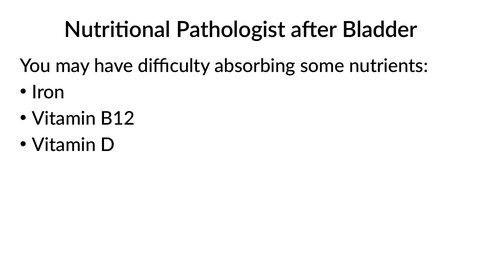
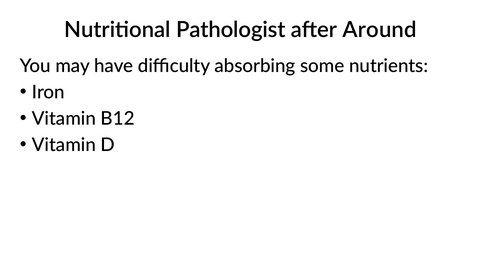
Bladder: Bladder -> Around (380, 30)
